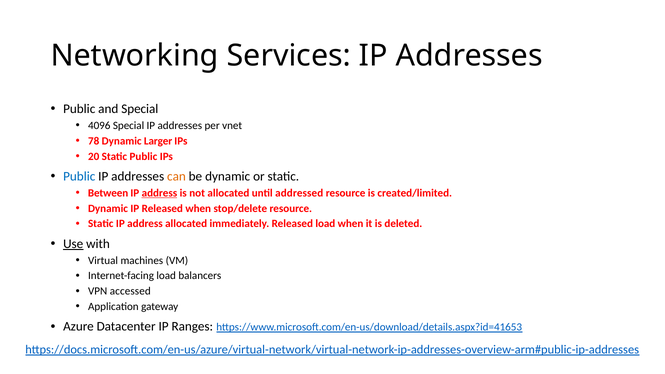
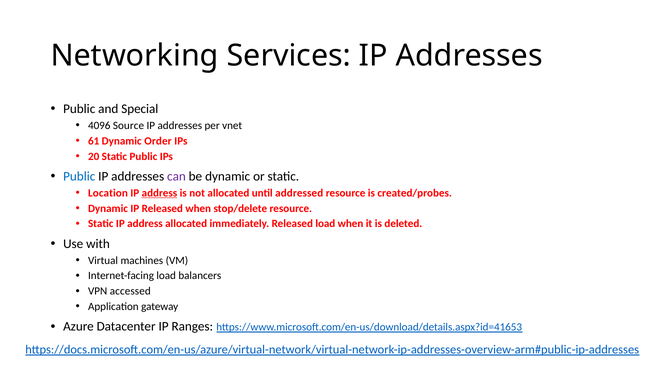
4096 Special: Special -> Source (128, 126)
78: 78 -> 61 (94, 141)
Larger: Larger -> Order (158, 141)
can colour: orange -> purple (176, 176)
Between: Between -> Location (108, 193)
created/limited: created/limited -> created/probes (415, 193)
Use underline: present -> none (73, 244)
